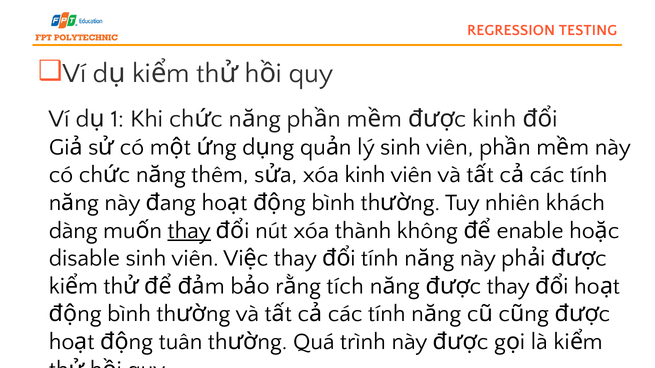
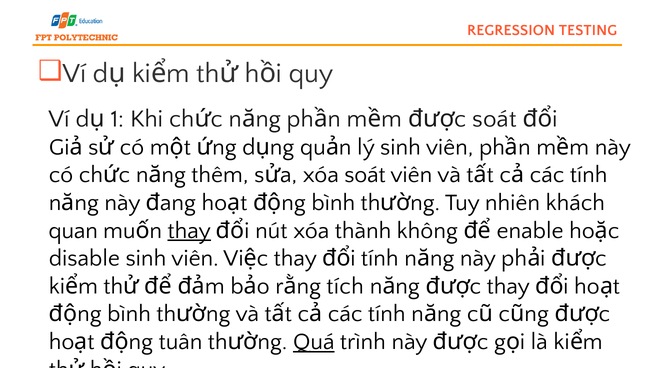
kinh: kinh -> soát (494, 119)
xóa kinh: kinh -> soát (365, 175)
dàng: dàng -> quan (73, 231)
Quá underline: none -> present (314, 342)
